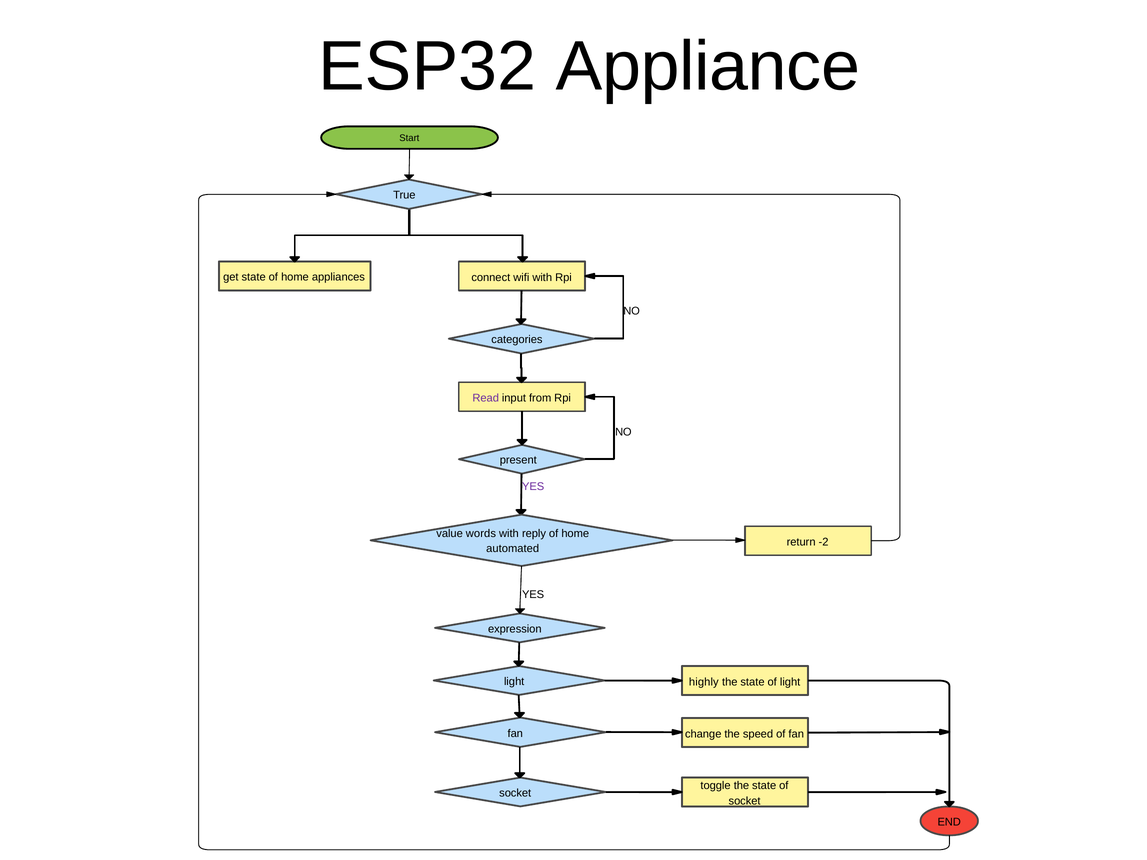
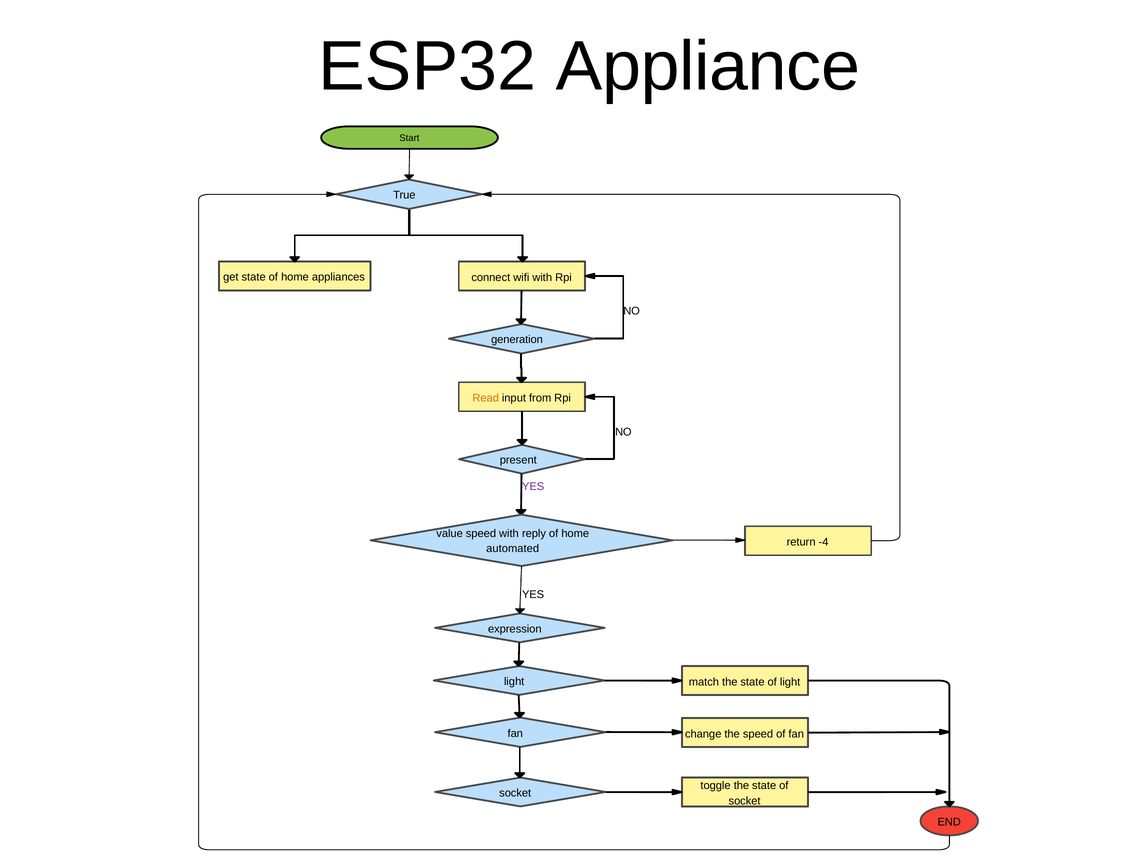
categories: categories -> generation (517, 340)
Read colour: purple -> orange (486, 398)
value words: words -> speed (481, 534)
-2: -2 -> -4 (824, 542)
highly: highly -> match (704, 682)
